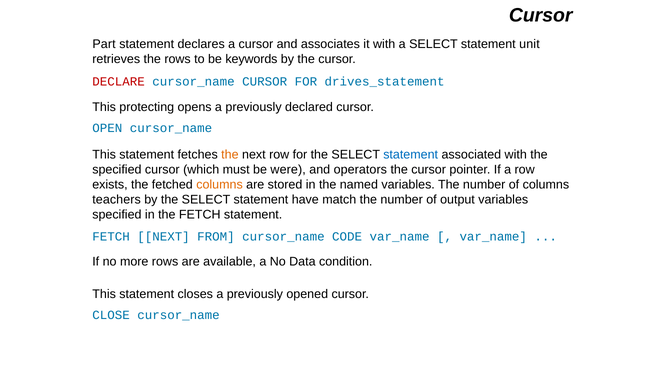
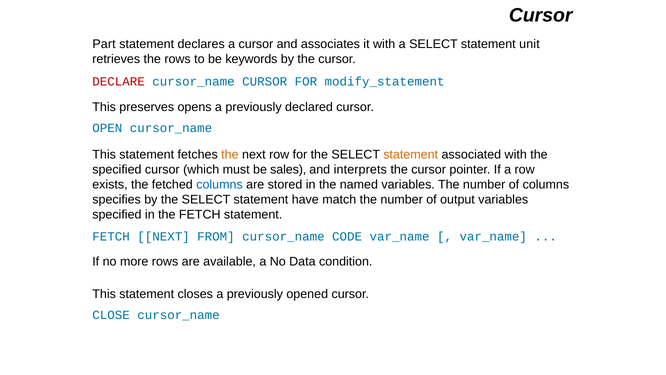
drives_statement: drives_statement -> modify_statement (385, 82)
protecting: protecting -> preserves (147, 107)
statement colour: blue -> orange (411, 154)
were: were -> sales (288, 169)
operators: operators -> interprets (360, 169)
columns colour: orange -> blue (220, 184)
teachers: teachers -> specifies (117, 199)
